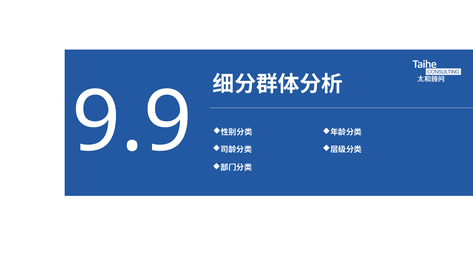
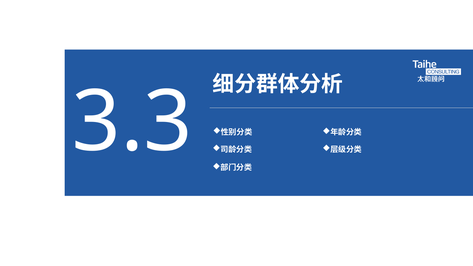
9.9: 9.9 -> 3.3 (132, 122)
